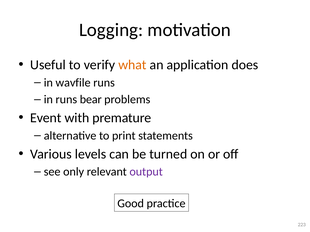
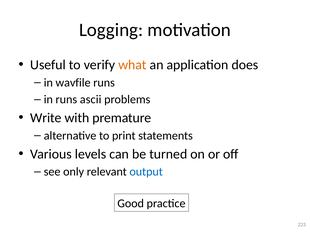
bear: bear -> ascii (91, 100)
Event: Event -> Write (46, 118)
output colour: purple -> blue (146, 172)
